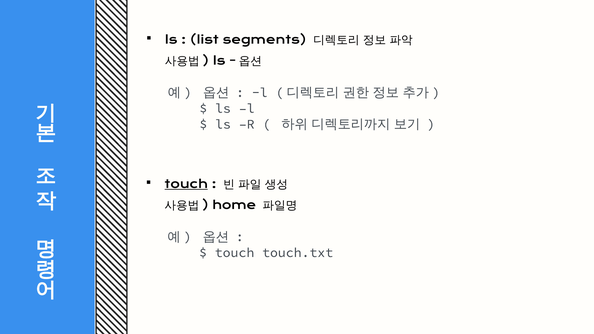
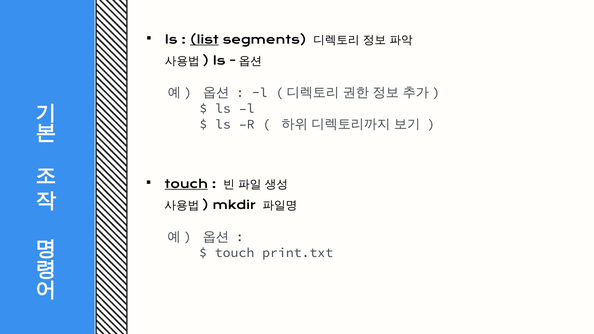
list underline: none -> present (204, 40)
home: home -> mkdir (234, 205)
touch.txt: touch.txt -> print.txt (298, 253)
